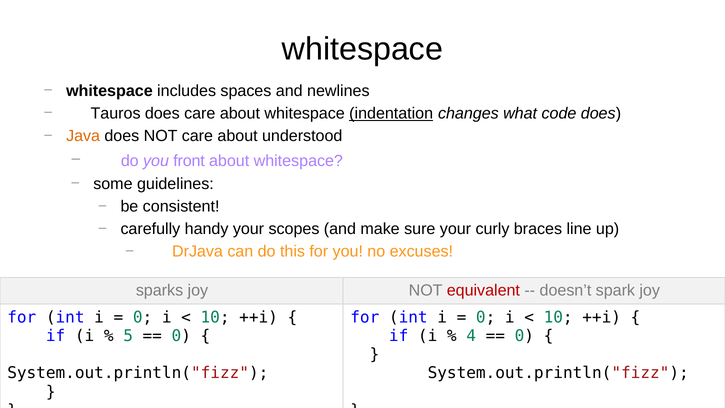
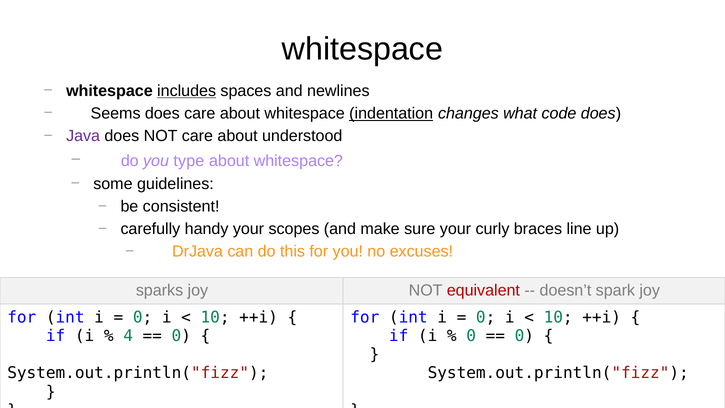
includes underline: none -> present (187, 91)
Tauros: Tauros -> Seems (116, 113)
Java colour: orange -> purple (83, 136)
front: front -> type (189, 161)
5: 5 -> 4 (128, 336)
4: 4 -> 0 (471, 336)
